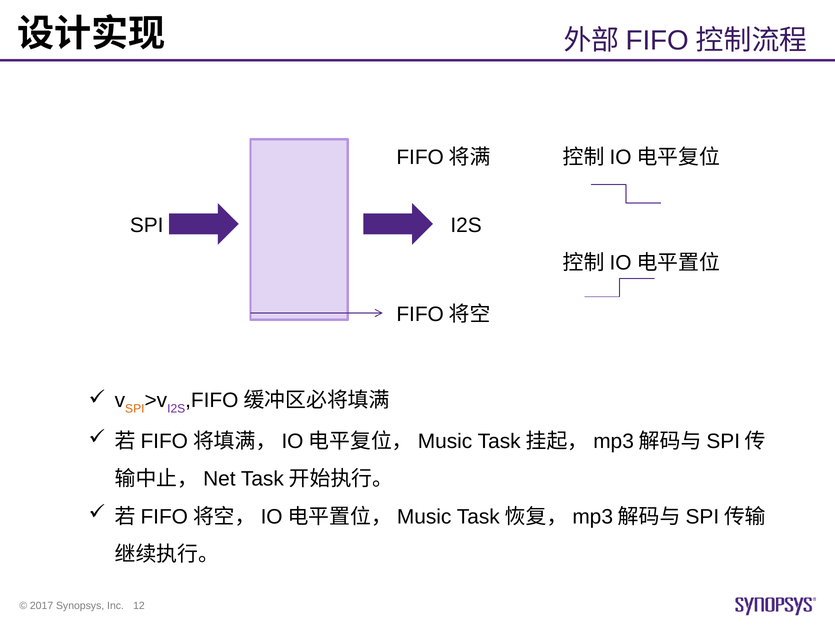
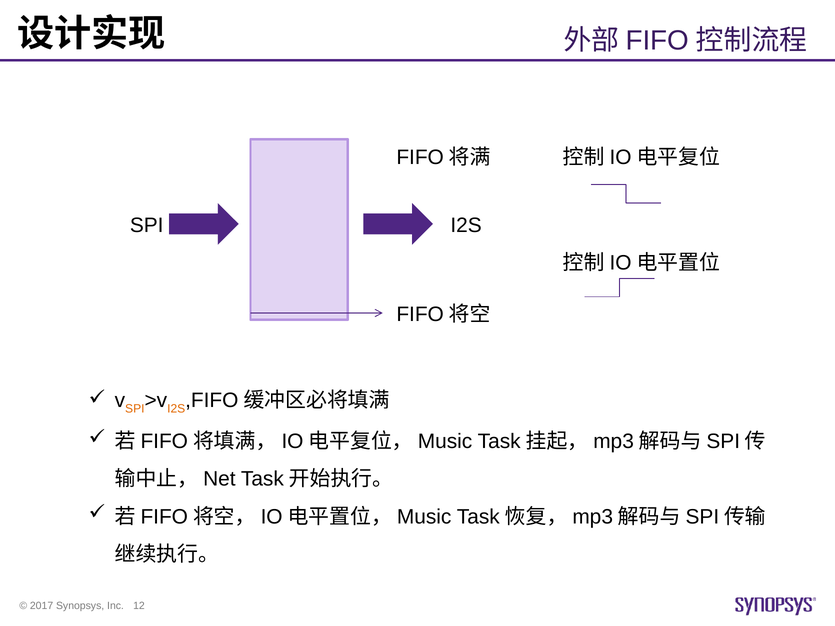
I2S colour: purple -> orange (176, 409)
